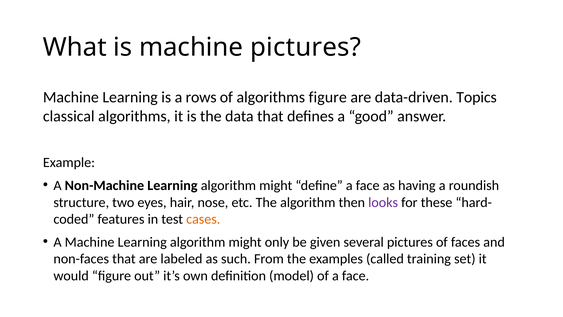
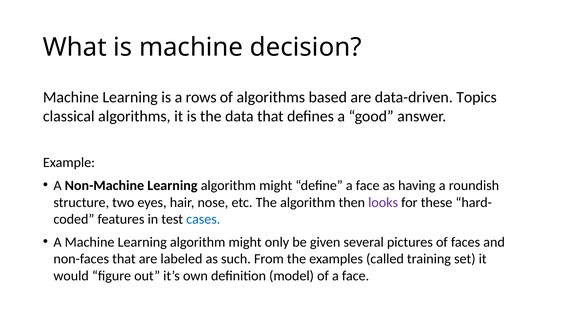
machine pictures: pictures -> decision (306, 47)
algorithms figure: figure -> based (328, 97)
cases colour: orange -> blue (203, 219)
